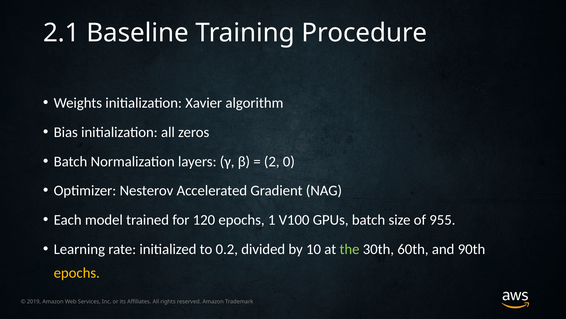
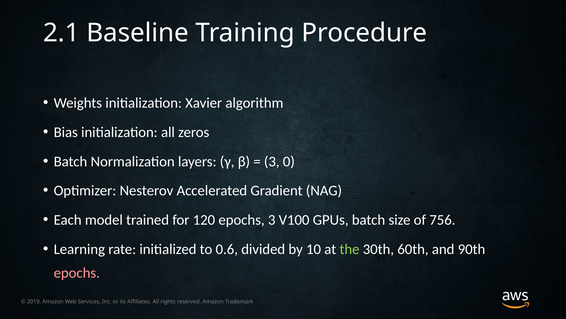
2: 2 -> 3 (272, 161)
epochs 1: 1 -> 3 (272, 220)
955: 955 -> 756 (442, 220)
0.2: 0.2 -> 0.6 (227, 249)
epochs colour: yellow -> pink (77, 273)
